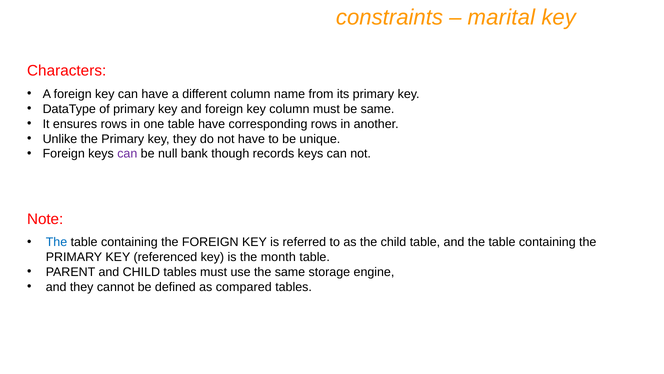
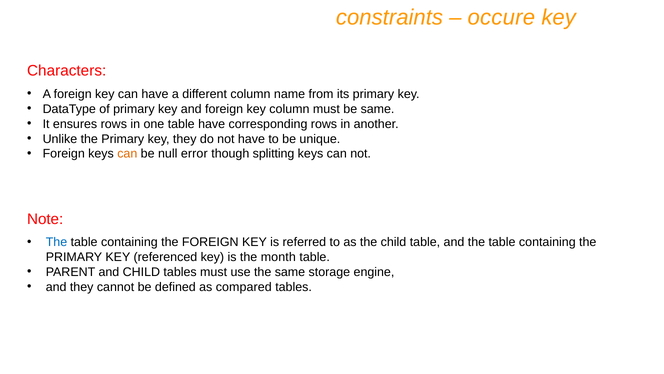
marital: marital -> occure (501, 17)
can colour: purple -> orange (127, 154)
bank: bank -> error (194, 154)
records: records -> splitting (274, 154)
